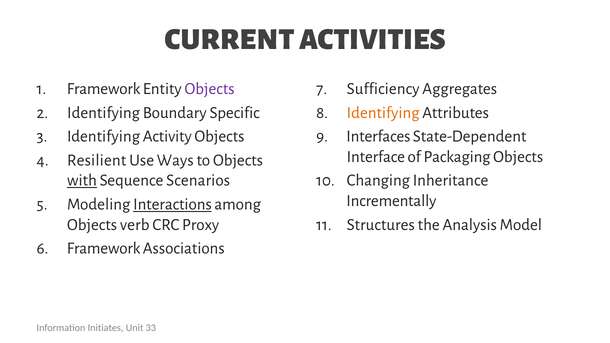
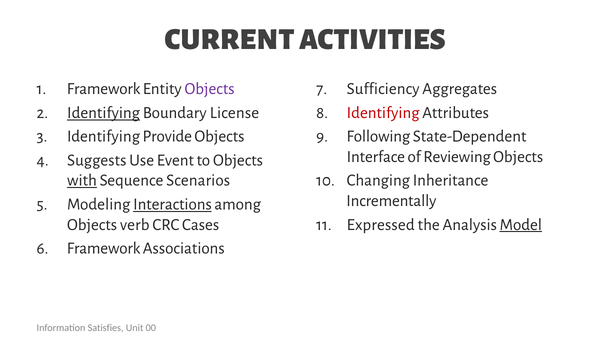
Identifying underline: none -> present (104, 113)
Specific: Specific -> License (234, 113)
Identifying colour: orange -> red (383, 113)
Activity: Activity -> Provide (167, 136)
Interfaces: Interfaces -> Following (378, 136)
Packaging: Packaging -> Reviewing (457, 157)
Resilient: Resilient -> Suggests (97, 160)
Ways: Ways -> Event (175, 160)
Proxy: Proxy -> Cases (201, 225)
Structures: Structures -> Expressed (381, 225)
Model underline: none -> present (521, 225)
Initiates: Initiates -> Satisfies (106, 328)
33: 33 -> 00 (151, 328)
